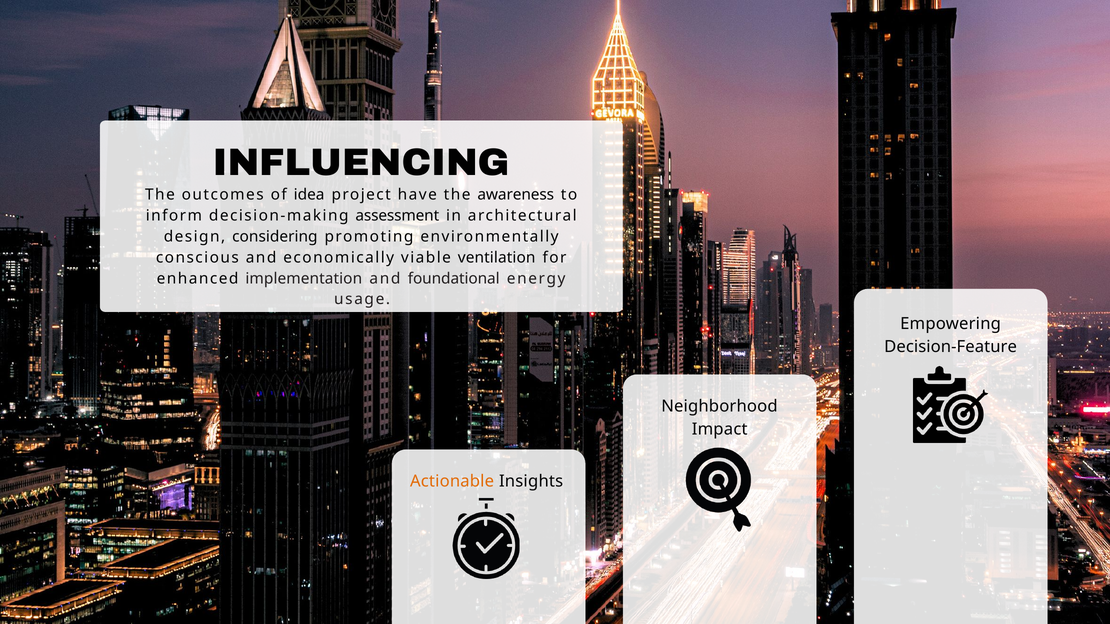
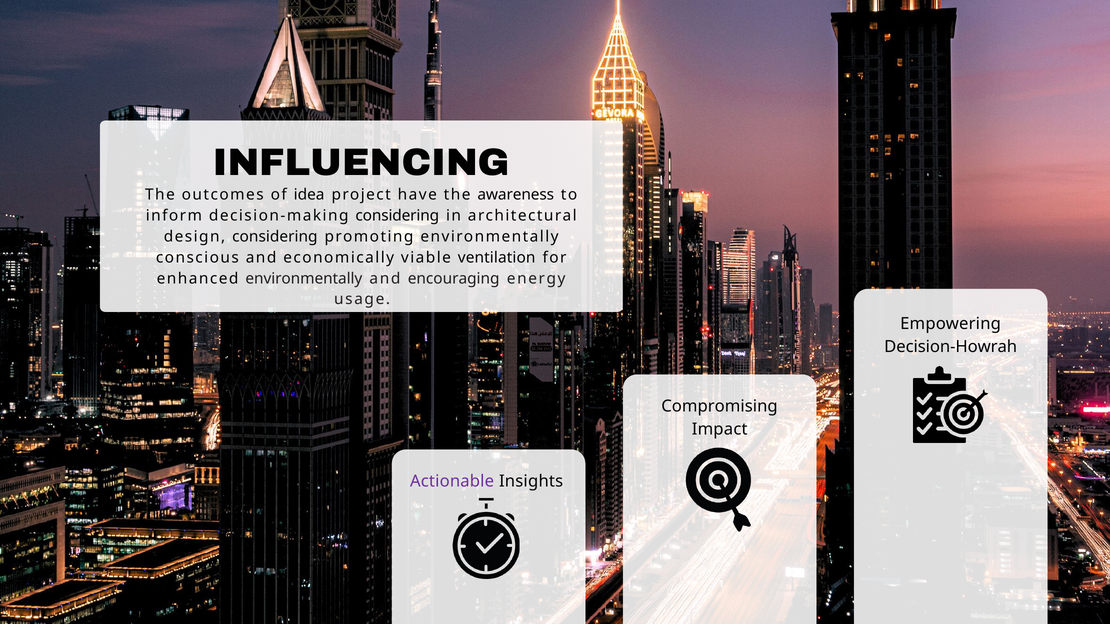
decision-making assessment: assessment -> considering (397, 216)
enhanced implementation: implementation -> environmentally (304, 279)
foundational: foundational -> encouraging (454, 279)
Decision-Feature: Decision-Feature -> Decision-Howrah (951, 347)
Neighborhood: Neighborhood -> Compromising (719, 407)
Actionable colour: orange -> purple (452, 482)
